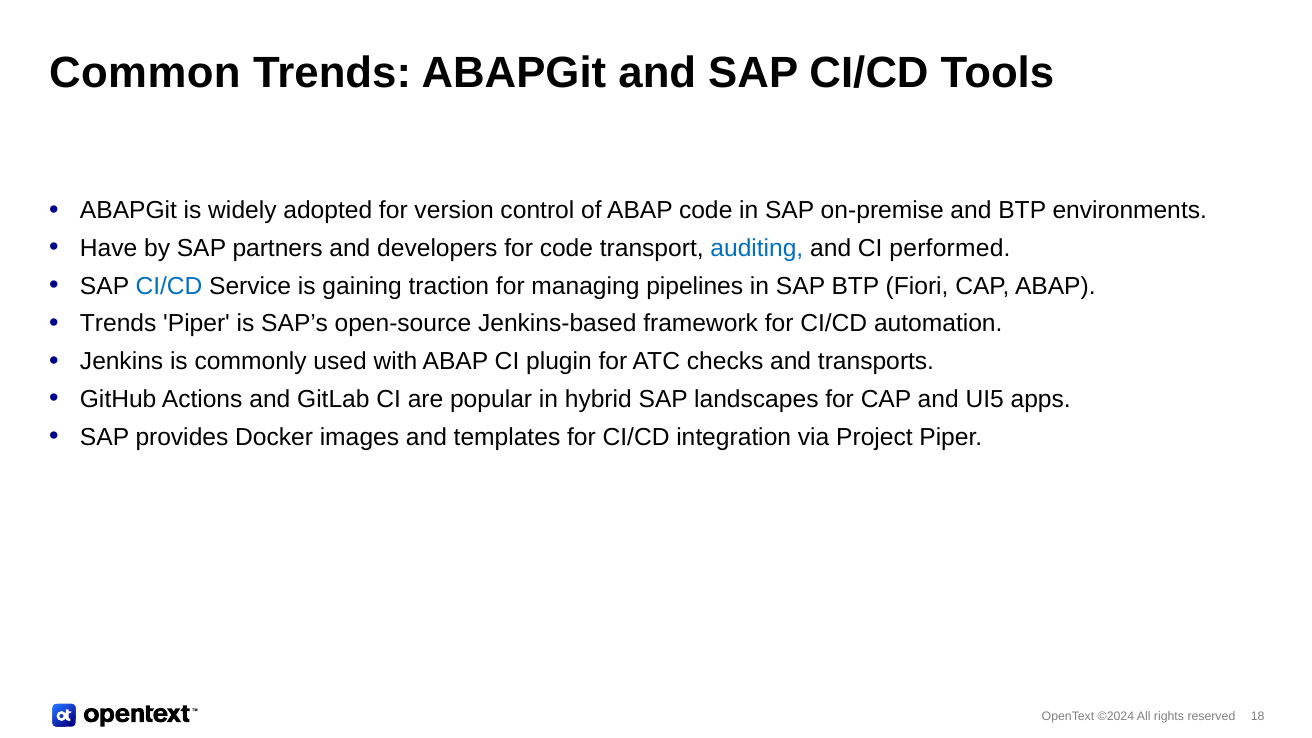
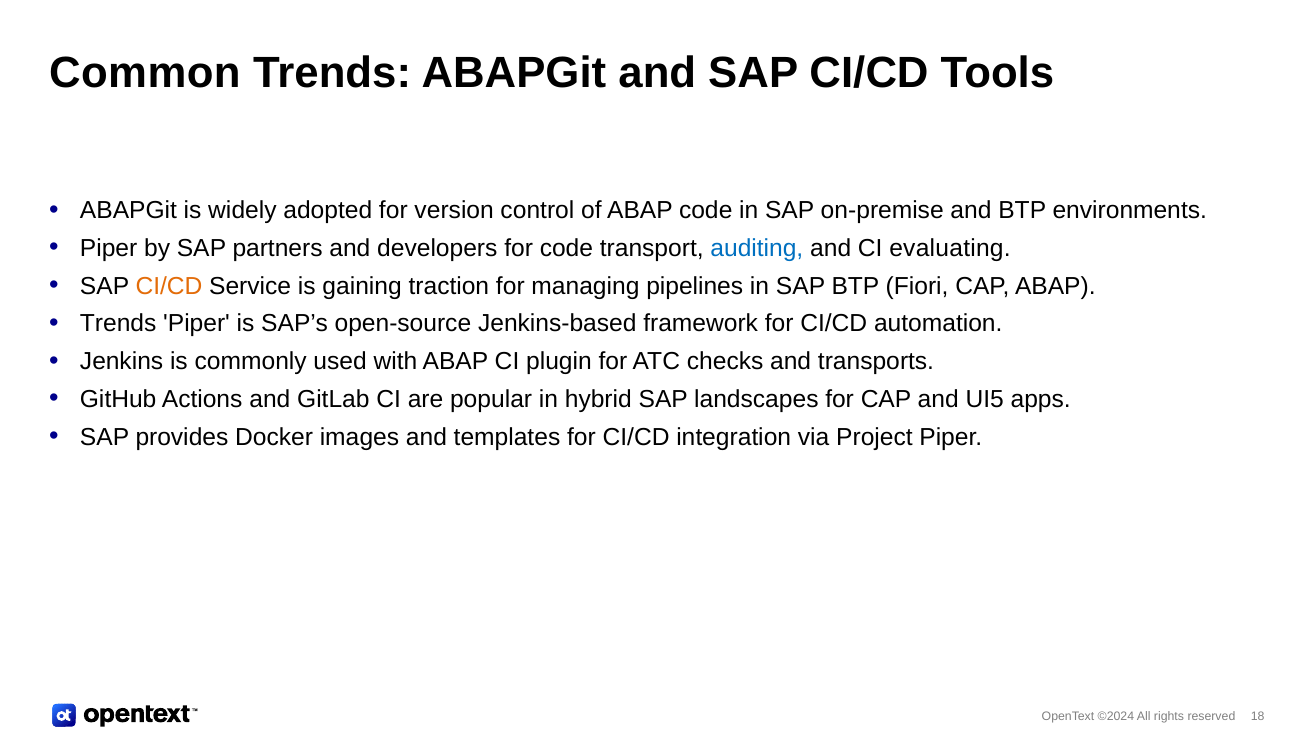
Have: Have -> Piper (109, 248)
performed: performed -> evaluating (950, 248)
CI/CD colour: blue -> orange (169, 286)
